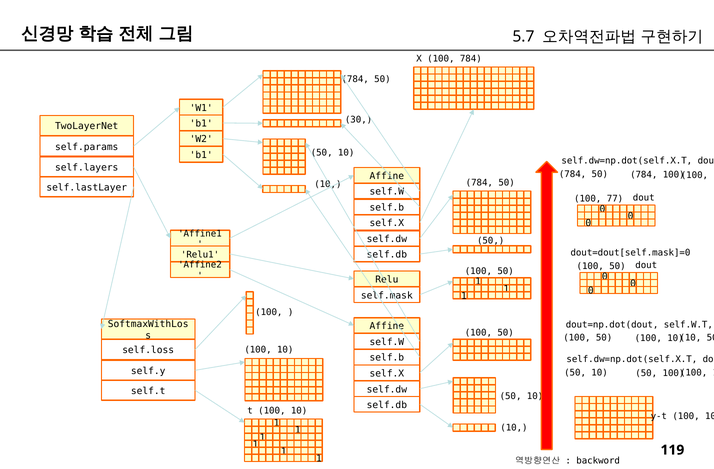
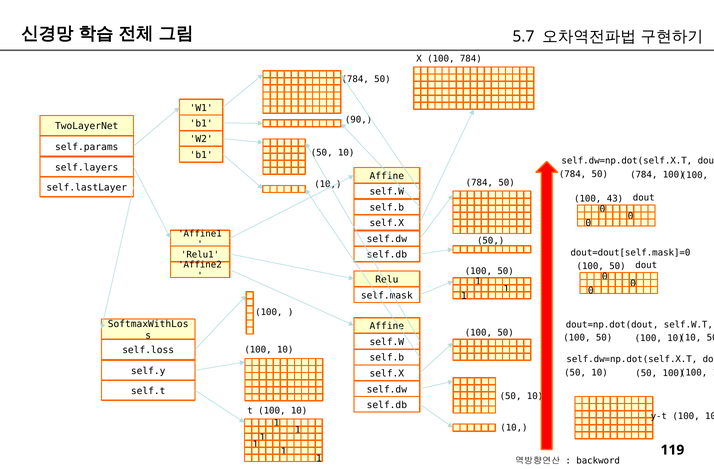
30: 30 -> 90 (359, 120)
77: 77 -> 43 (615, 199)
